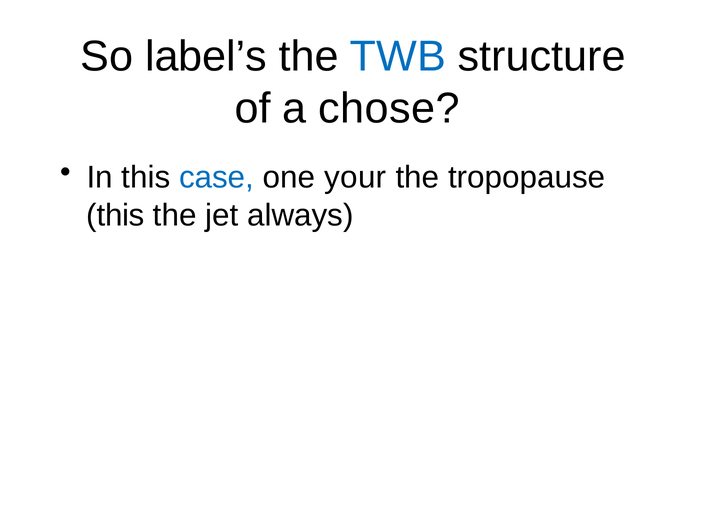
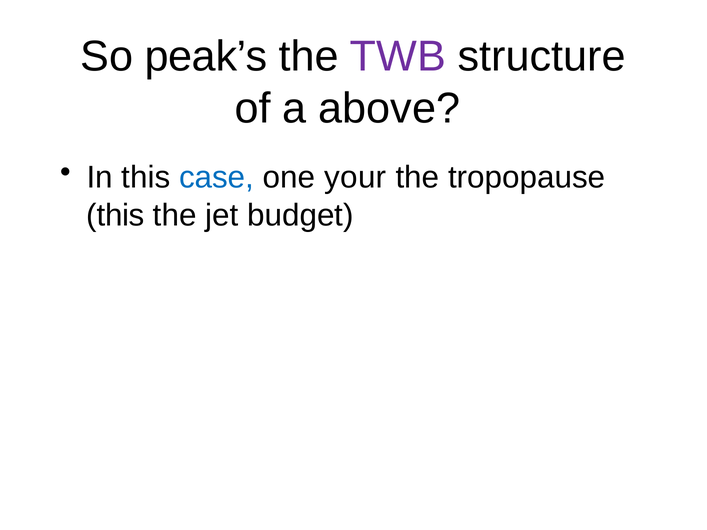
label’s: label’s -> peak’s (206, 57)
TWB colour: blue -> purple (398, 57)
chose: chose -> above (389, 108)
always: always -> budget (300, 215)
